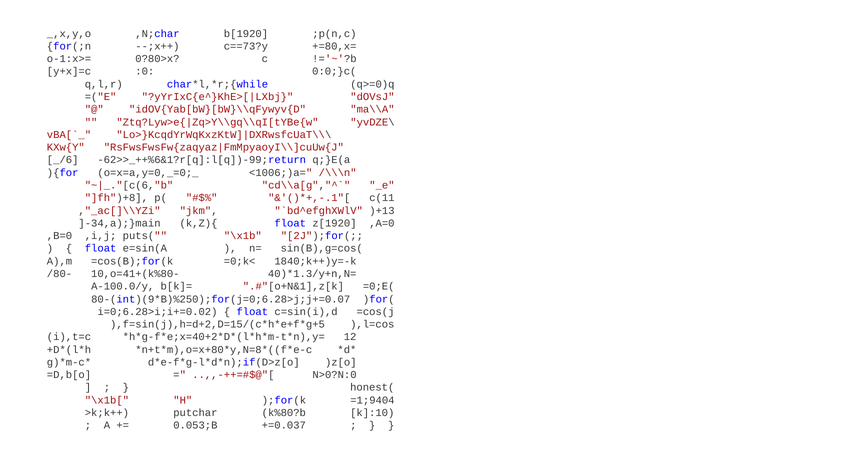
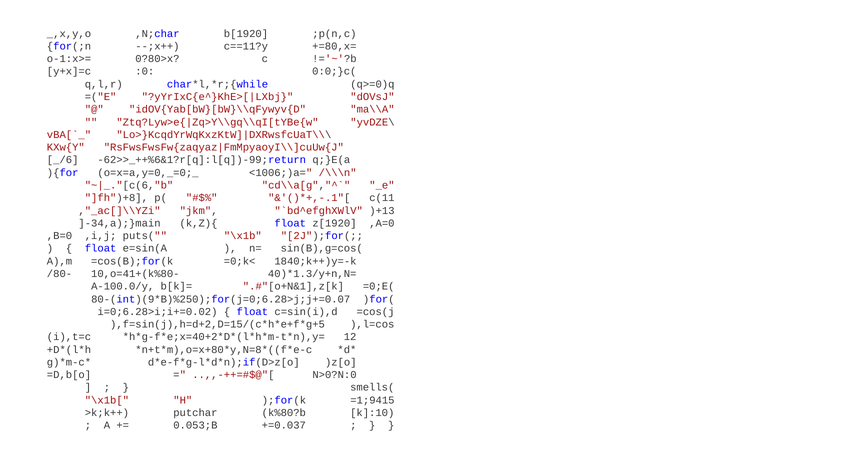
c==73?y: c==73?y -> c==11?y (246, 46)
honest(: honest( -> smells( (372, 388)
=1;9404: =1;9404 -> =1;9415 (372, 400)
